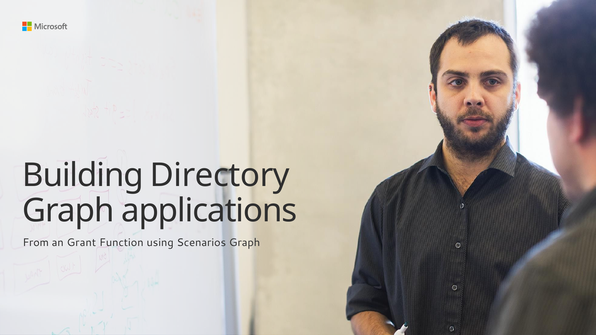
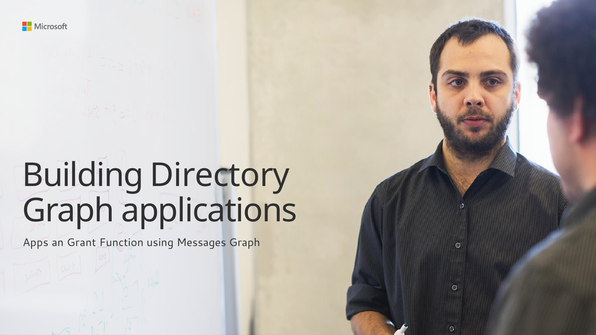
From: From -> Apps (36, 243)
Scenarios: Scenarios -> Messages (201, 243)
